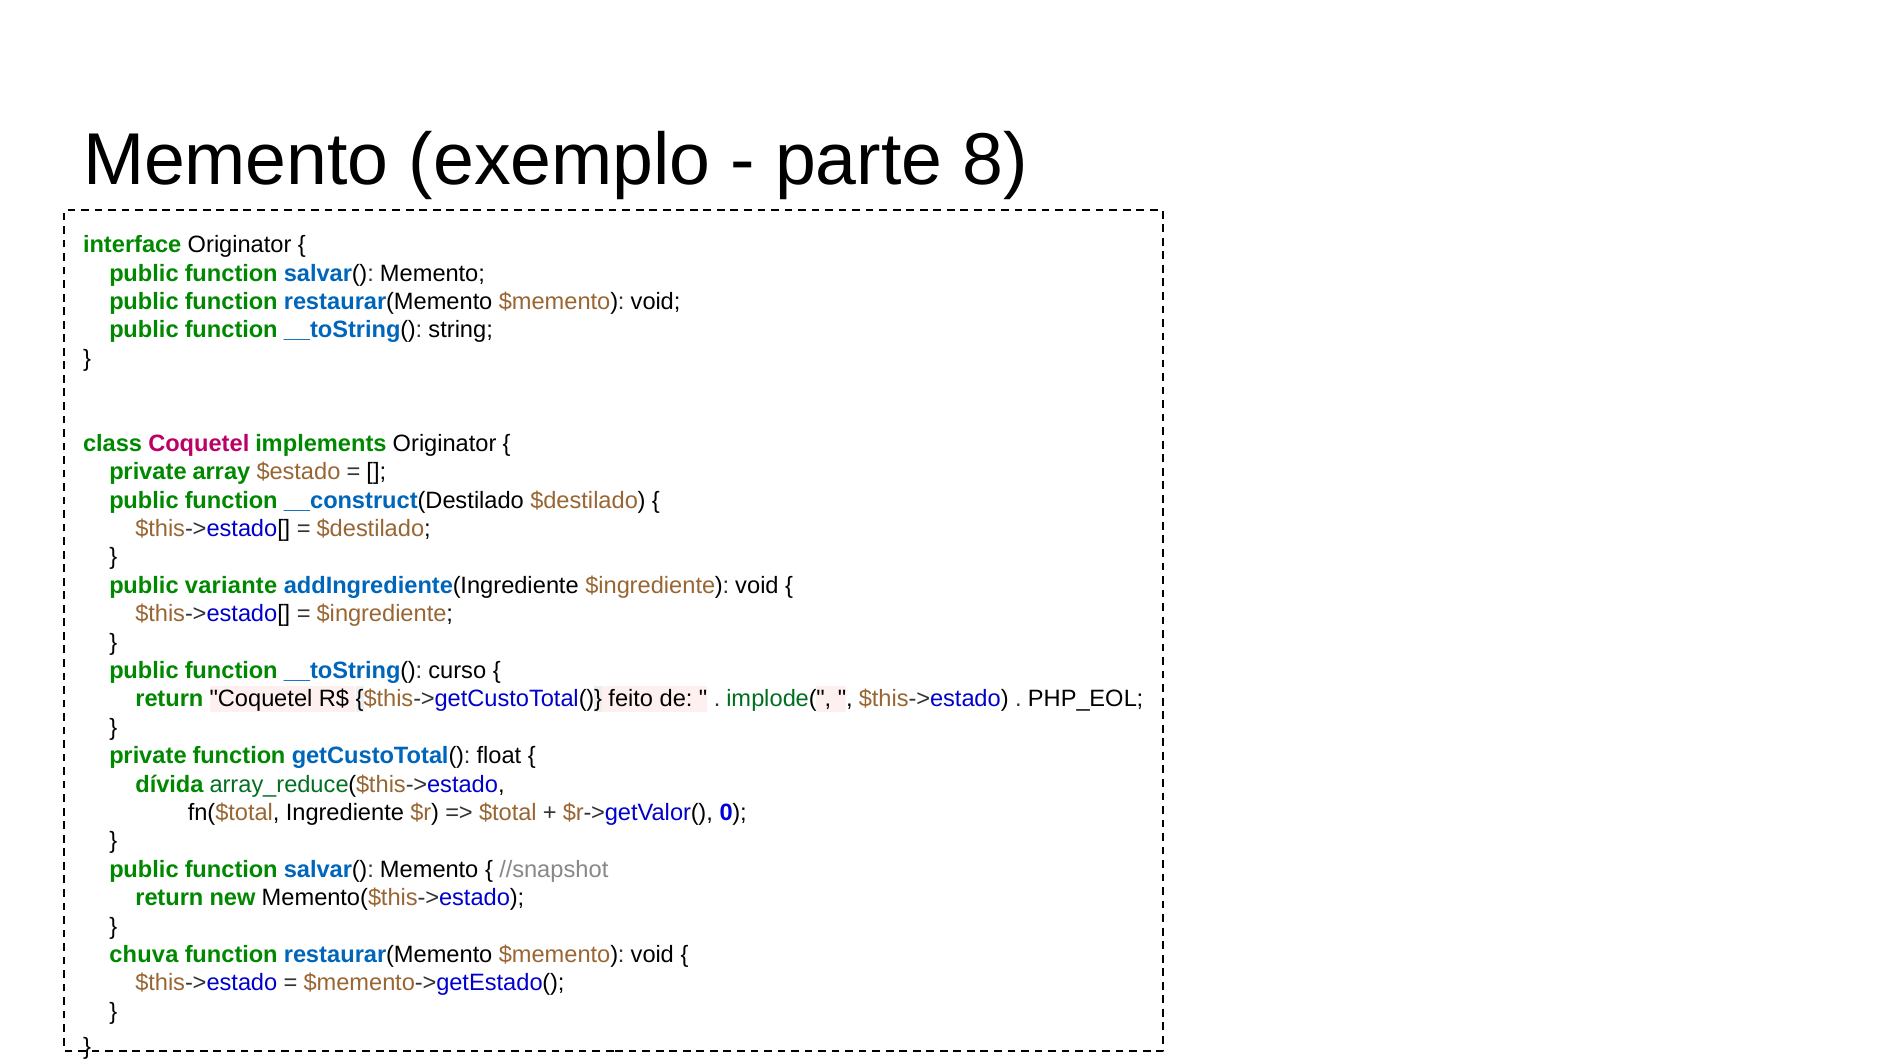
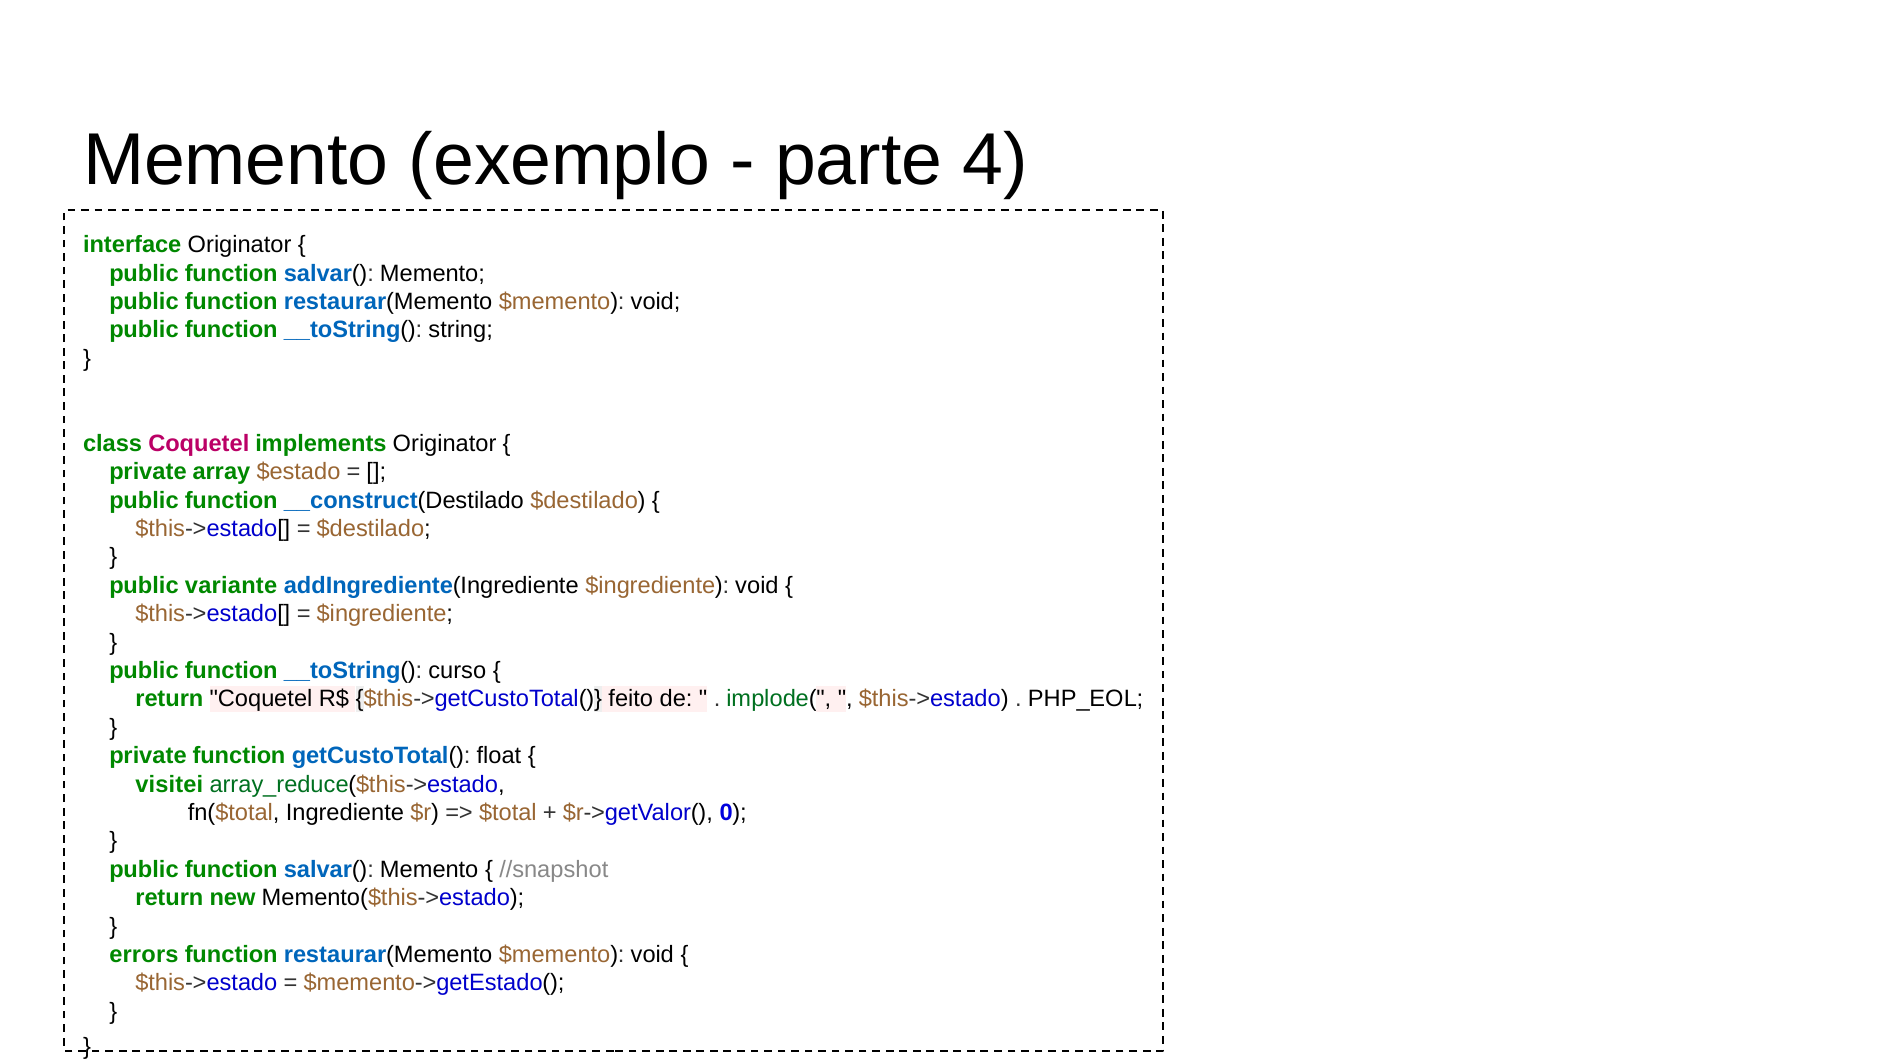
8: 8 -> 4 (995, 160)
dívida: dívida -> visitei (169, 784)
chuva: chuva -> errors (144, 955)
